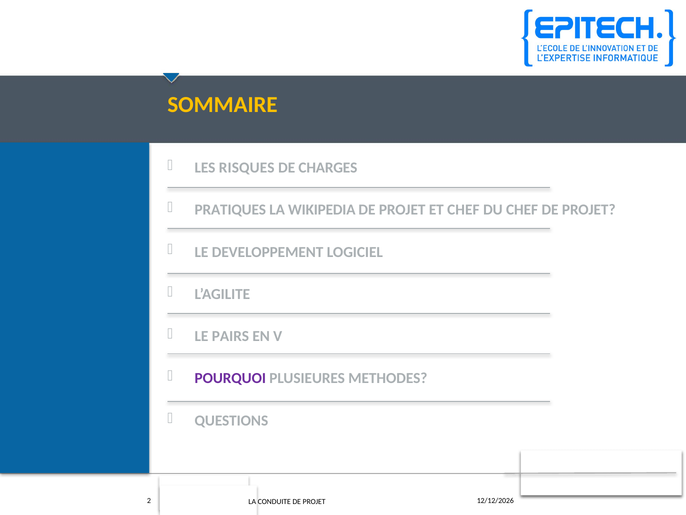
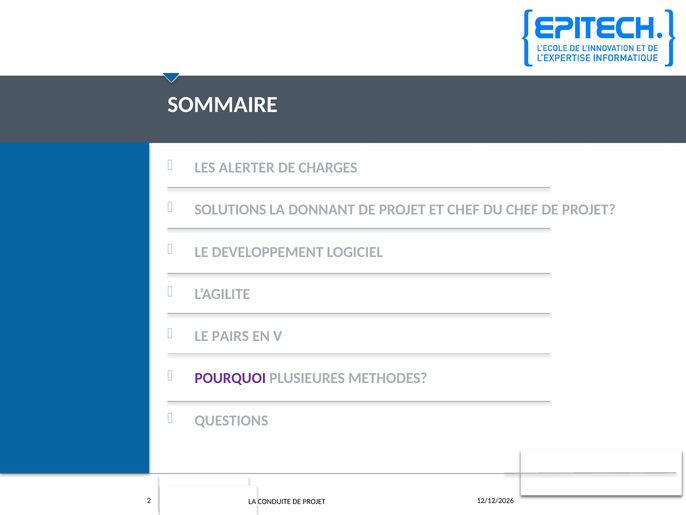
SOMMAIRE colour: yellow -> white (223, 104)
RISQUES: RISQUES -> ALERTER (247, 168)
PRATIQUES: PRATIQUES -> SOLUTIONS (230, 210)
WIKIPEDIA: WIKIPEDIA -> DONNANT (322, 210)
